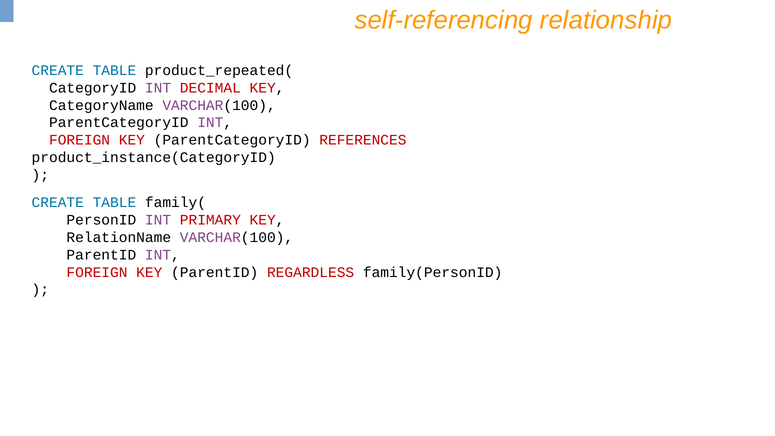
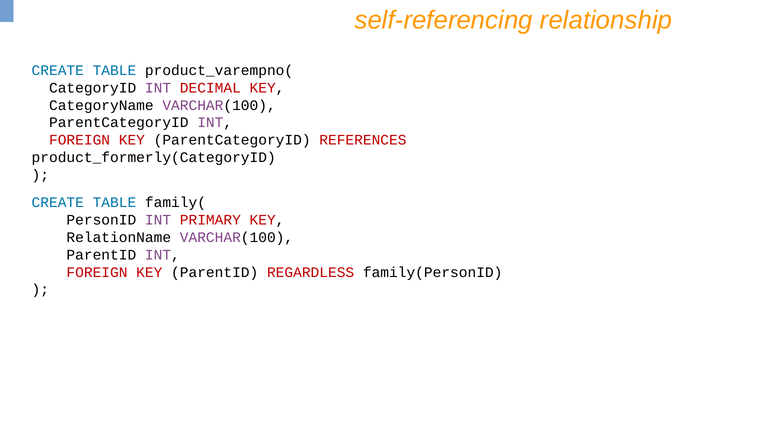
product_repeated(: product_repeated( -> product_varempno( (219, 70)
product_instance(CategoryID: product_instance(CategoryID -> product_formerly(CategoryID (154, 158)
